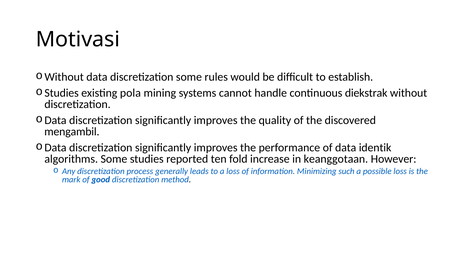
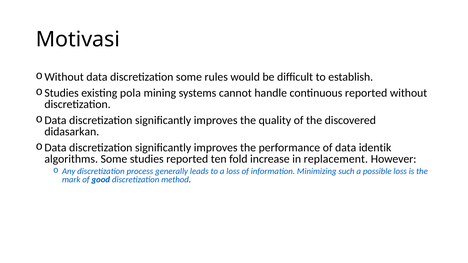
continuous diekstrak: diekstrak -> reported (366, 93)
mengambil: mengambil -> didasarkan (72, 132)
keanggotaan: keanggotaan -> replacement (336, 159)
